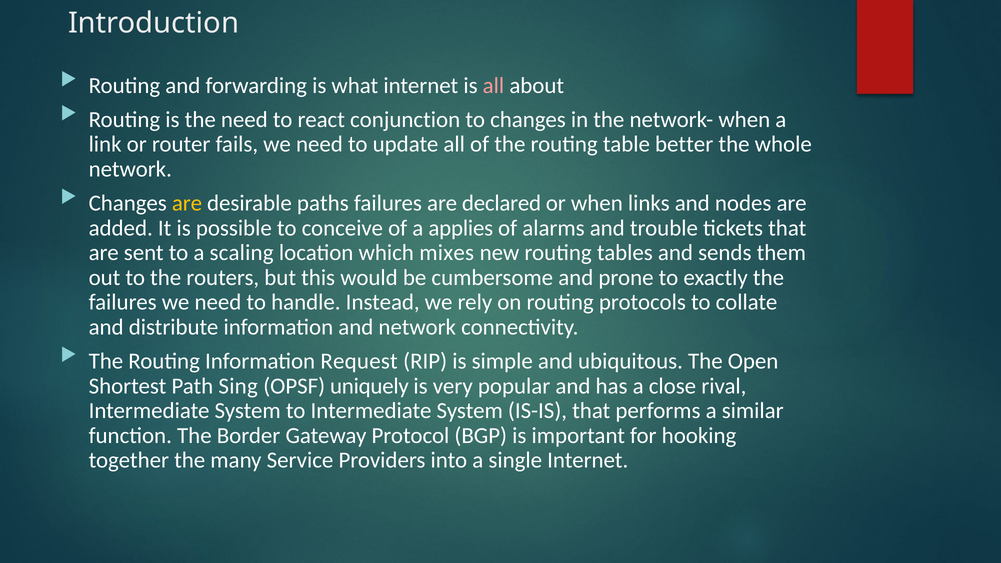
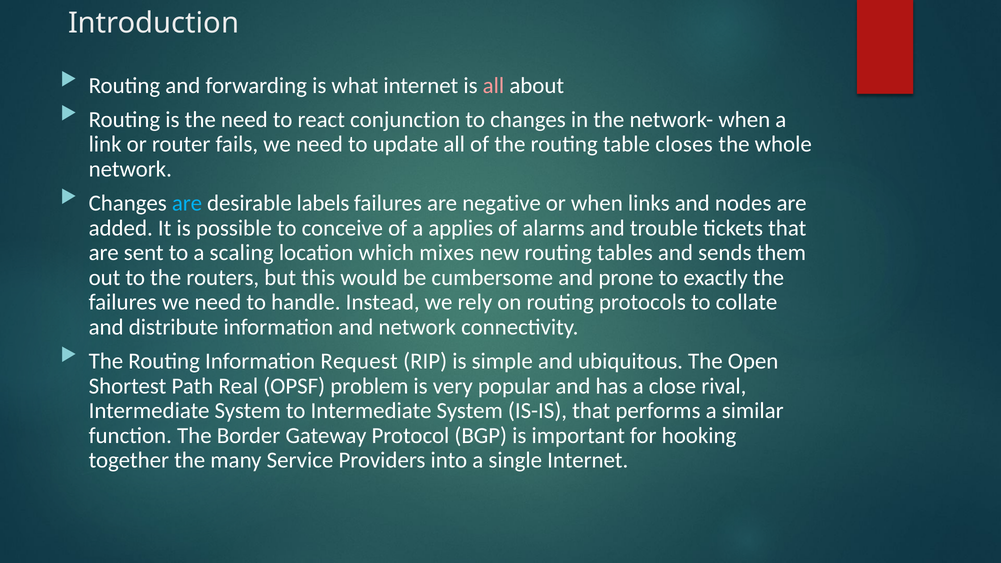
better: better -> closes (684, 144)
are colour: yellow -> light blue (187, 203)
paths: paths -> labels (323, 203)
declared: declared -> negative (502, 203)
Sing: Sing -> Real (238, 386)
uniquely: uniquely -> problem (369, 386)
